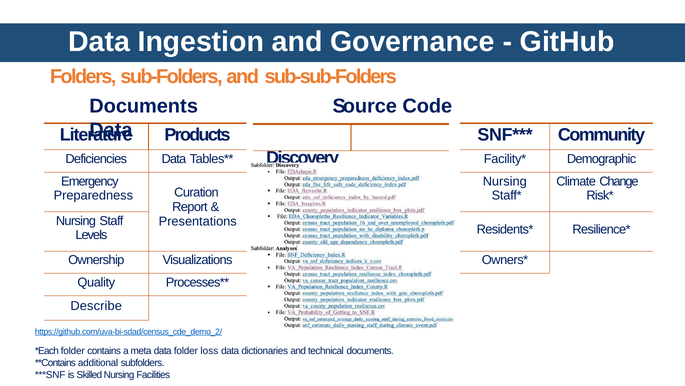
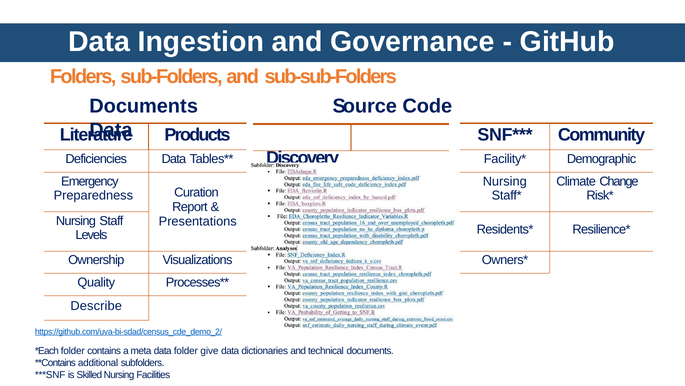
loss: loss -> give (209, 350)
